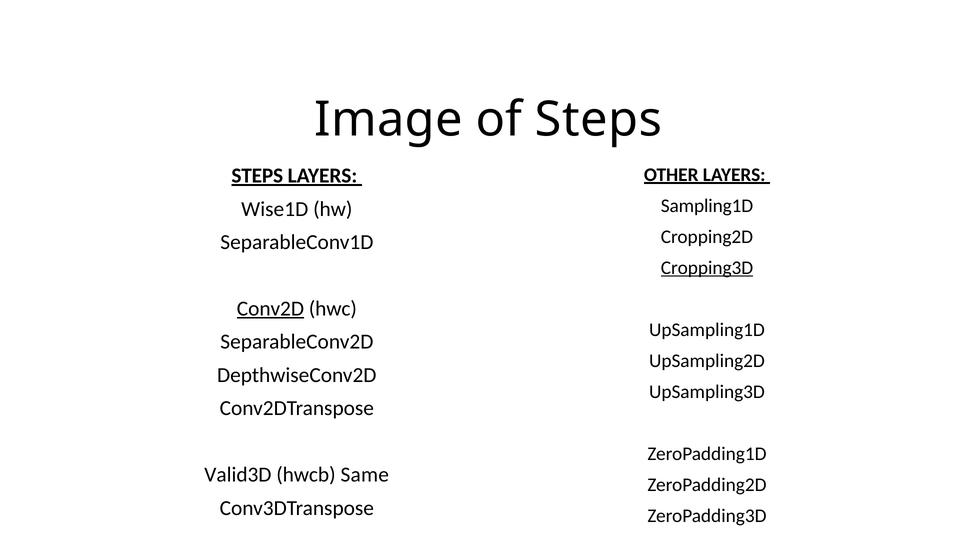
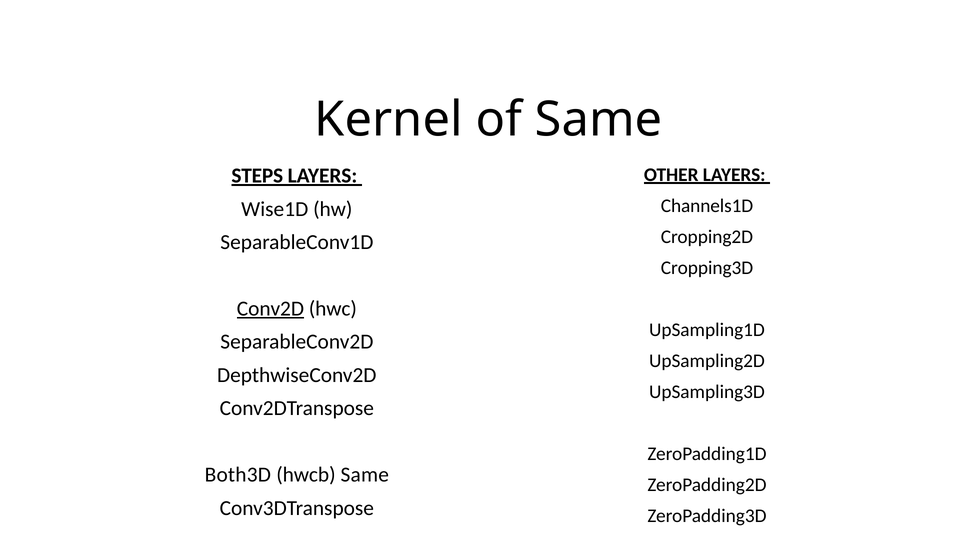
Image: Image -> Kernel (389, 120)
of Steps: Steps -> Same (599, 120)
Sampling1D: Sampling1D -> Channels1D (707, 206)
Cropping3D underline: present -> none (707, 268)
Valid3D: Valid3D -> Both3D (238, 475)
